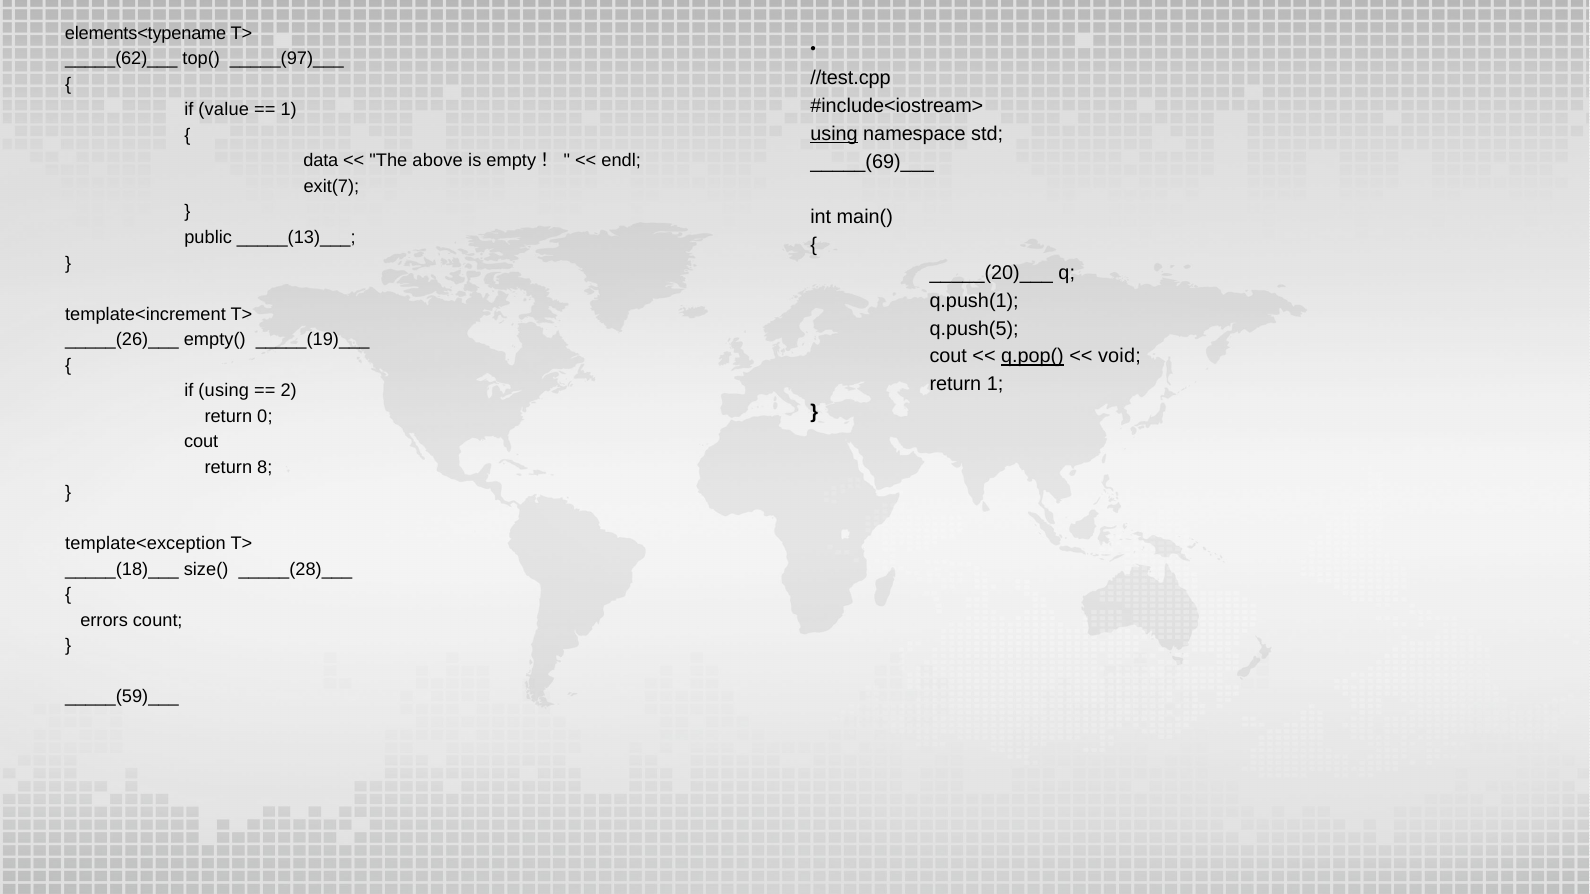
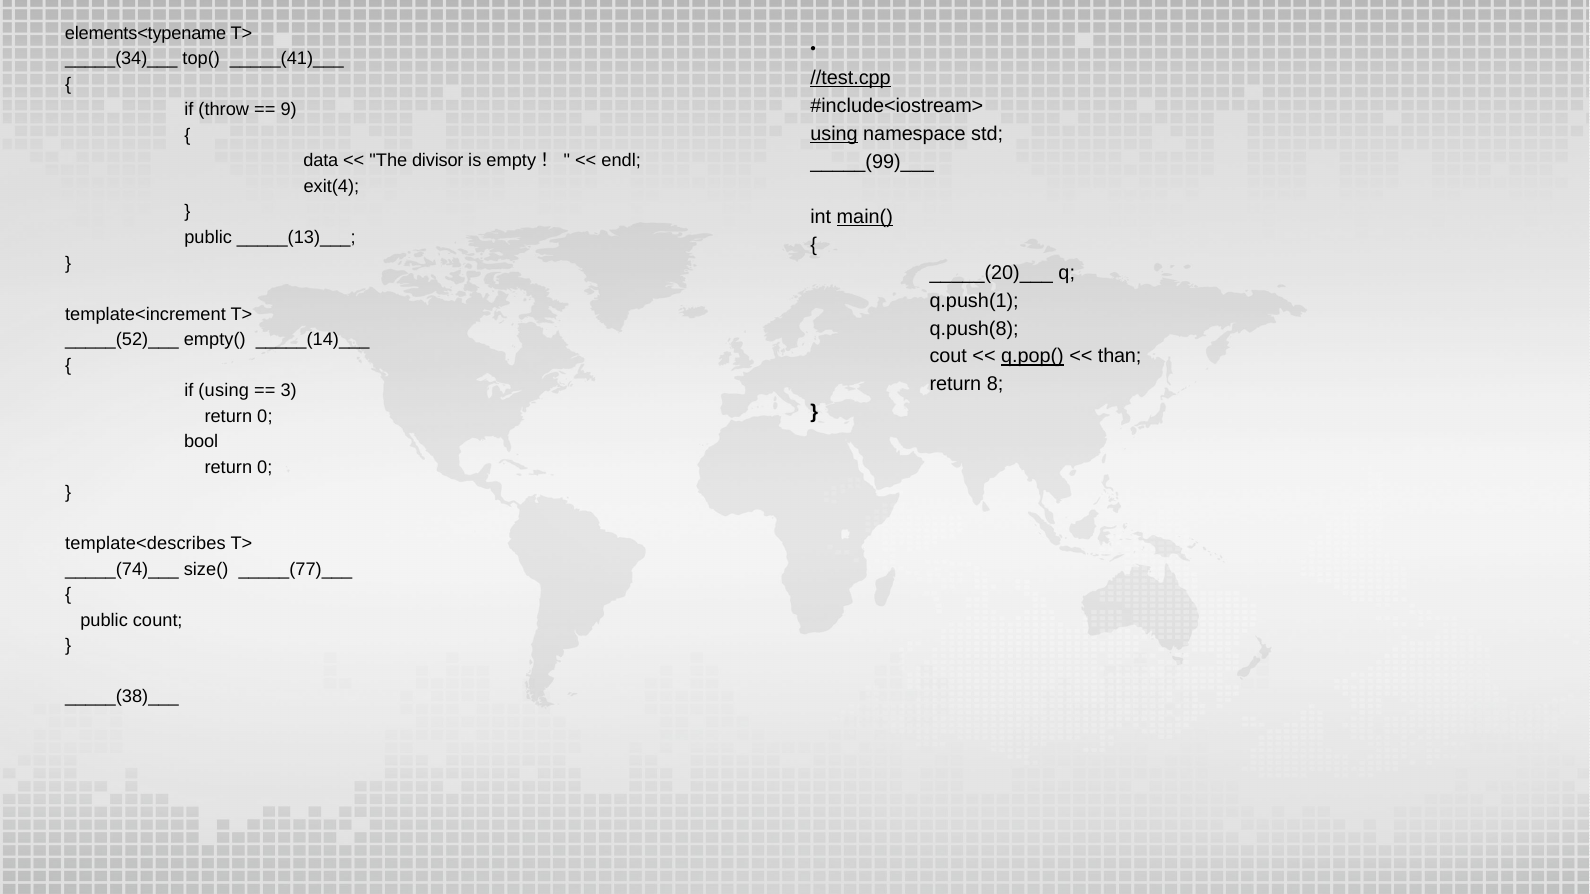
_____(62)___: _____(62)___ -> _____(34)___ (121, 59)
_____(97)___: _____(97)___ -> _____(41)___ (287, 59)
//test.cpp underline: none -> present (851, 78)
value: value -> throw (224, 110)
1: 1 -> 9 (289, 110)
above: above -> divisor (438, 161)
_____(69)___: _____(69)___ -> _____(99)___ (872, 162)
exit(7: exit(7 -> exit(4 (331, 186)
main( underline: none -> present (865, 217)
q.push(5: q.push(5 -> q.push(8 (974, 329)
_____(26)___: _____(26)___ -> _____(52)___ (122, 340)
_____(19)___: _____(19)___ -> _____(14)___ (313, 340)
void: void -> than (1120, 356)
return 1: 1 -> 8 (995, 384)
2: 2 -> 3 (289, 391)
cout: cout -> bool (201, 442)
8: 8 -> 0 (265, 467)
template<exception: template<exception -> template<describes (145, 544)
_____(18)___: _____(18)___ -> _____(74)___ (122, 569)
_____(28)___: _____(28)___ -> _____(77)___ (295, 569)
errors: errors -> public (104, 620)
_____(59)___: _____(59)___ -> _____(38)___ (122, 697)
